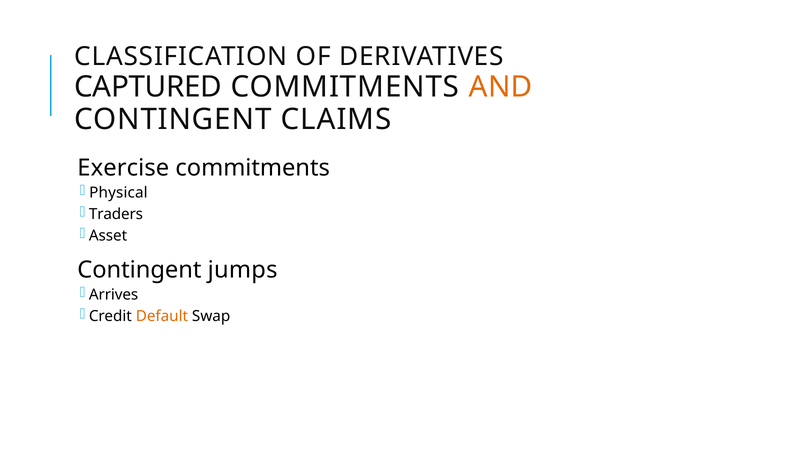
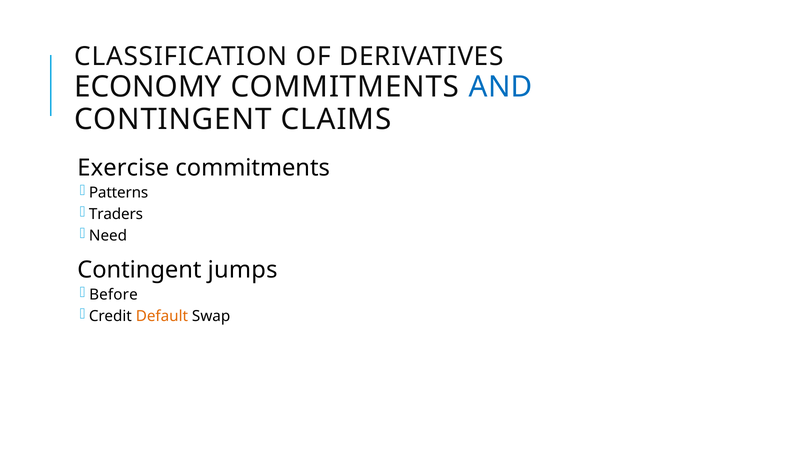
CAPTURED: CAPTURED -> ECONOMY (148, 87)
AND colour: orange -> blue (501, 87)
Physical: Physical -> Patterns (119, 192)
Asset: Asset -> Need (108, 235)
Arrives: Arrives -> Before (113, 294)
